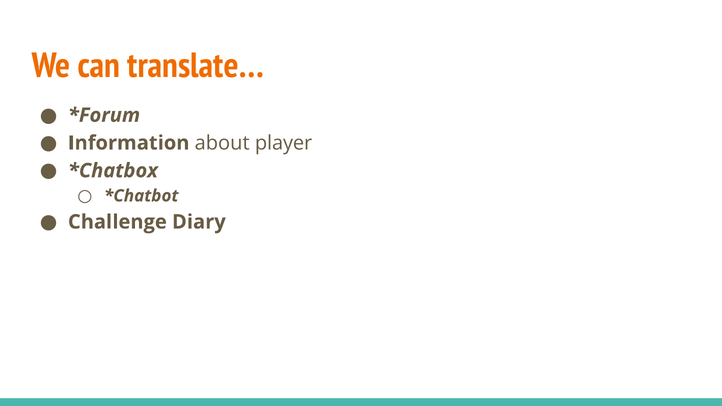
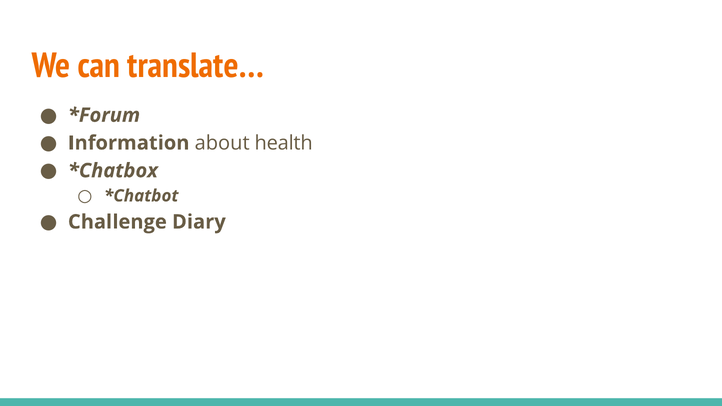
player: player -> health (284, 143)
